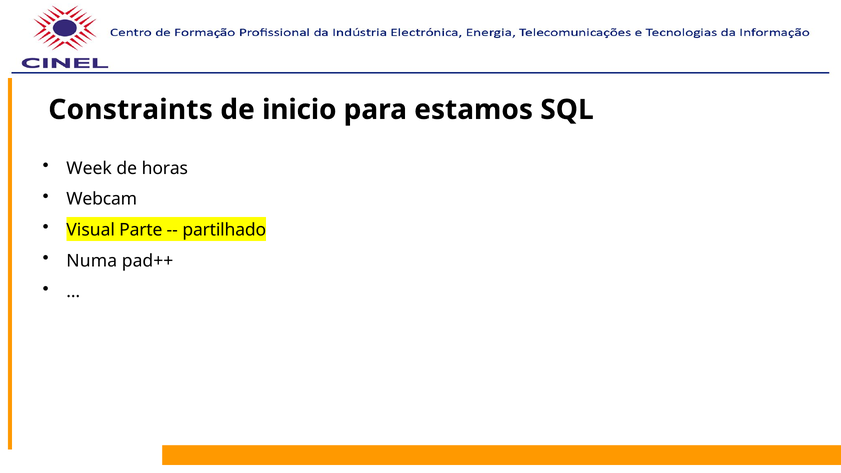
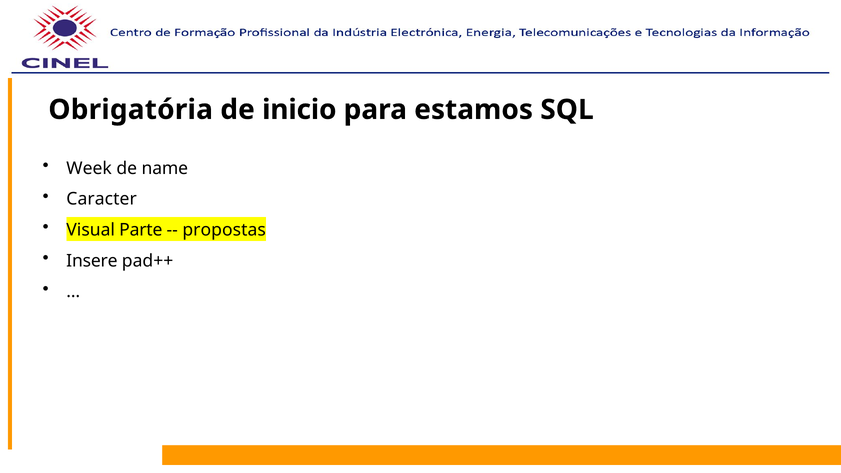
Constraints: Constraints -> Obrigatória (131, 110)
horas: horas -> name (165, 168)
Webcam: Webcam -> Caracter (102, 199)
partilhado: partilhado -> propostas (224, 230)
Numa: Numa -> Insere (92, 261)
